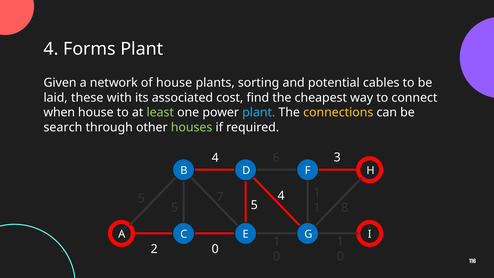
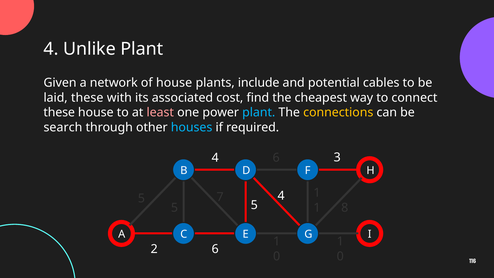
Forms: Forms -> Unlike (89, 49)
sorting: sorting -> include (259, 83)
when: when -> these (59, 112)
least colour: light green -> pink (160, 112)
houses colour: light green -> light blue (192, 127)
2 0: 0 -> 6 (215, 249)
